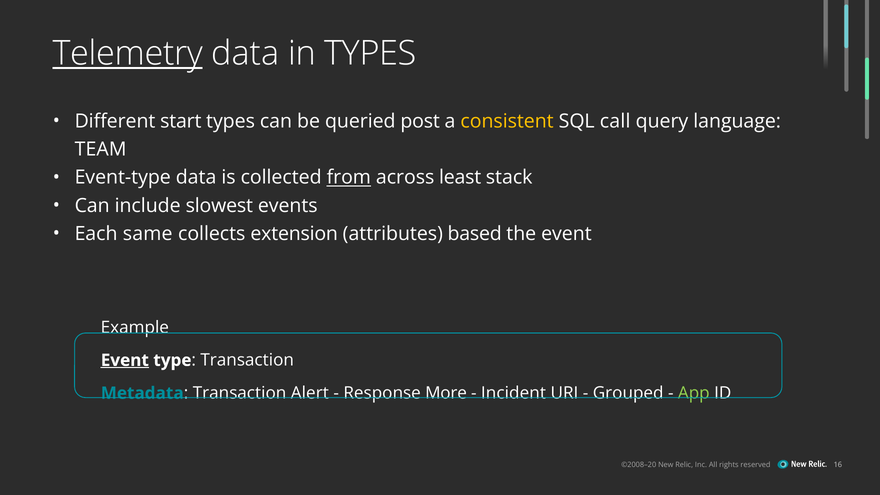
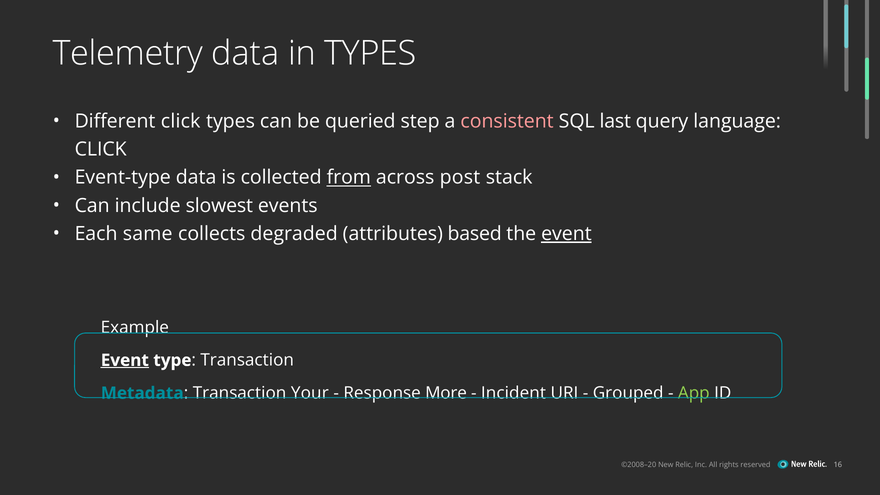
Telemetry underline: present -> none (128, 53)
Different start: start -> click (181, 121)
post: post -> step (420, 121)
consistent colour: yellow -> pink (507, 121)
call: call -> last (615, 121)
TEAM: TEAM -> CLICK (101, 149)
least: least -> post (460, 178)
extension: extension -> degraded (294, 234)
event underline: none -> present (566, 234)
Alert: Alert -> Your (310, 393)
